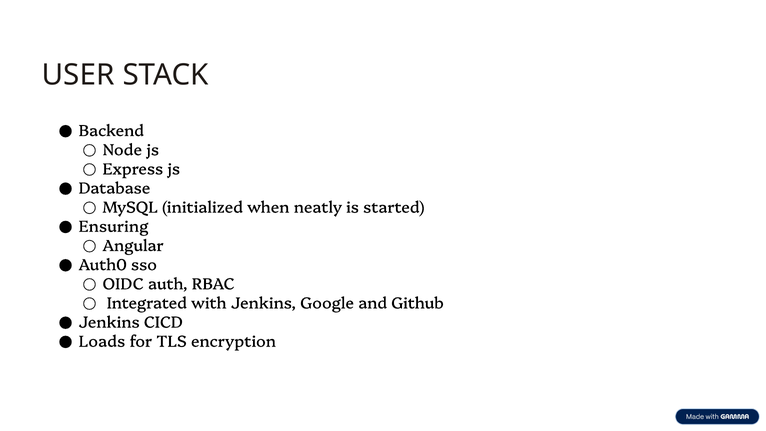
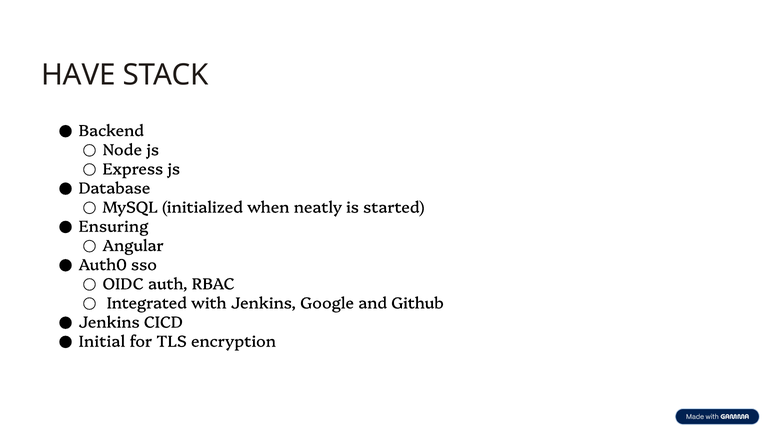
USER: USER -> HAVE (78, 75)
Loads: Loads -> Initial (102, 341)
